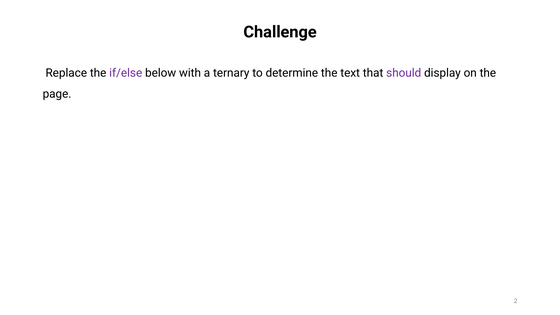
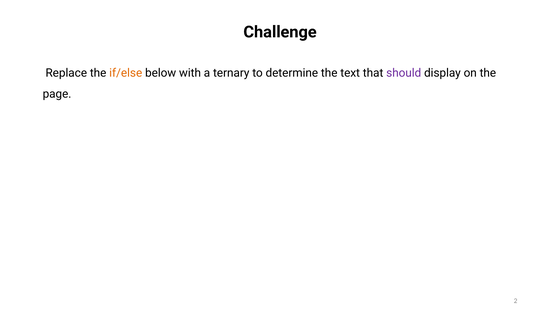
if/else colour: purple -> orange (126, 73)
